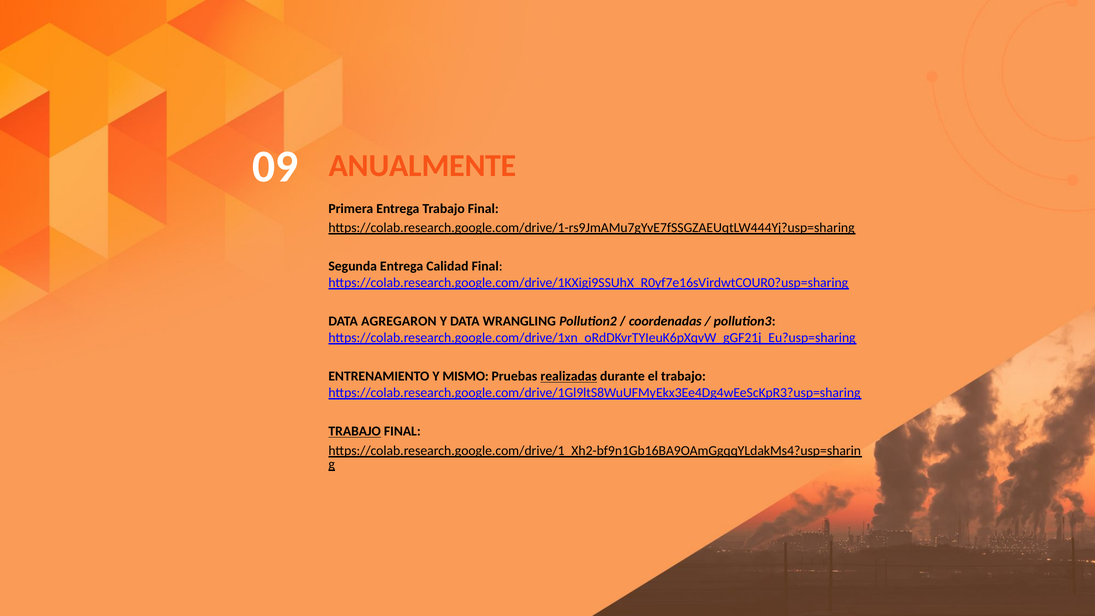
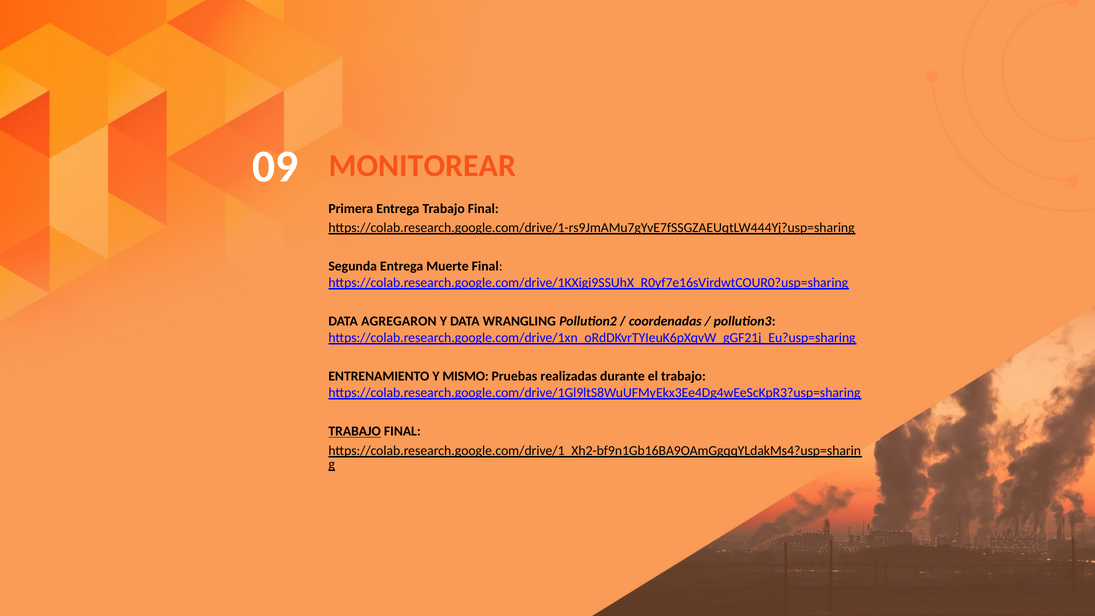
ANUALMENTE: ANUALMENTE -> MONITOREAR (422, 166)
Calidad: Calidad -> Muerte (447, 266)
realizadas underline: present -> none (569, 376)
